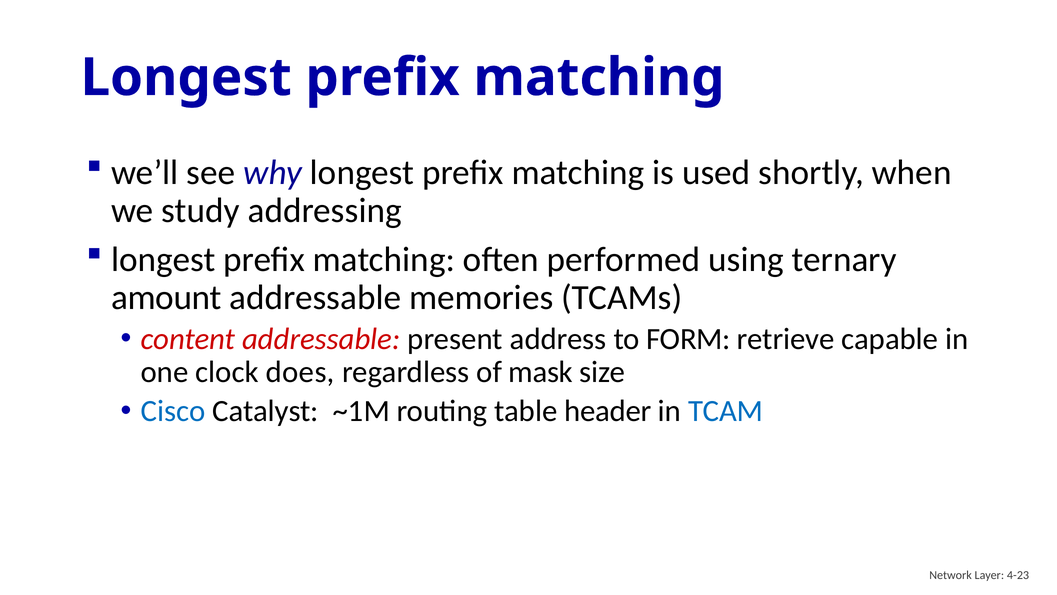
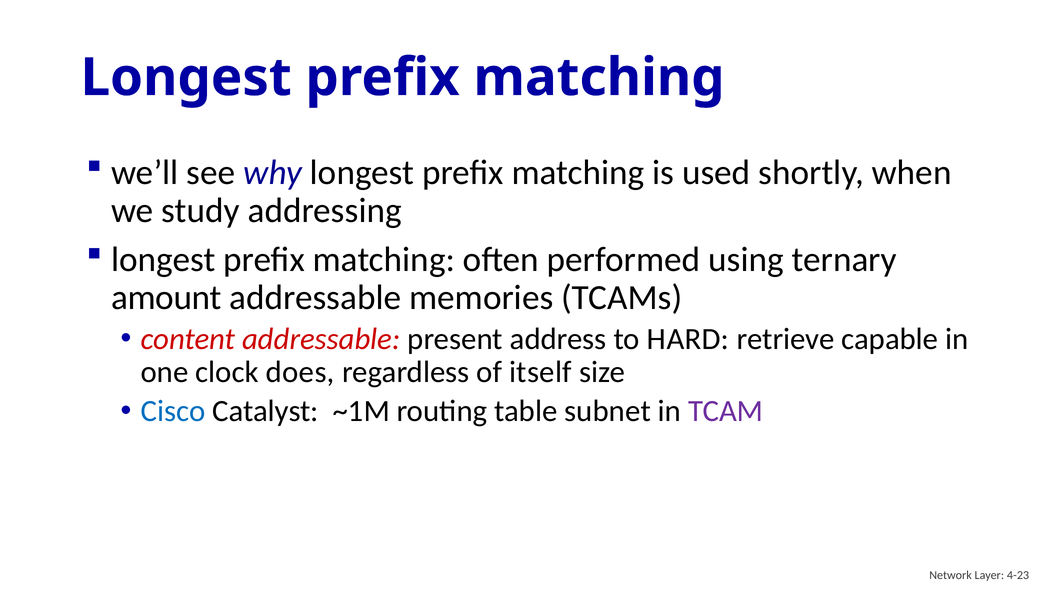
FORM: FORM -> HARD (688, 339)
mask: mask -> itself (540, 372)
header: header -> subnet (608, 411)
TCAM colour: blue -> purple (726, 411)
